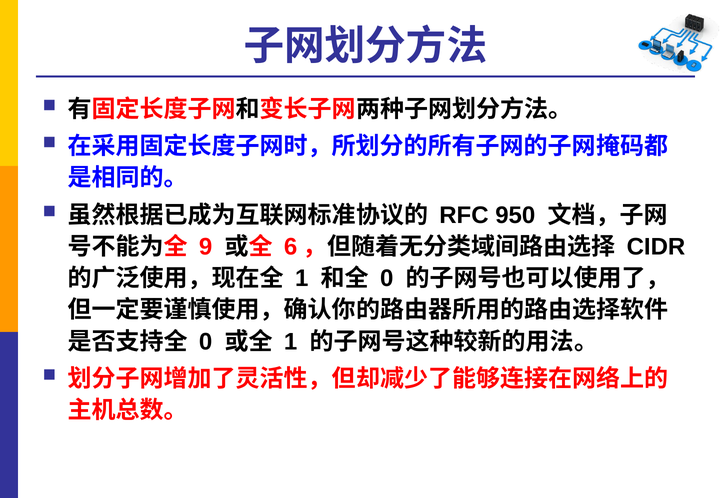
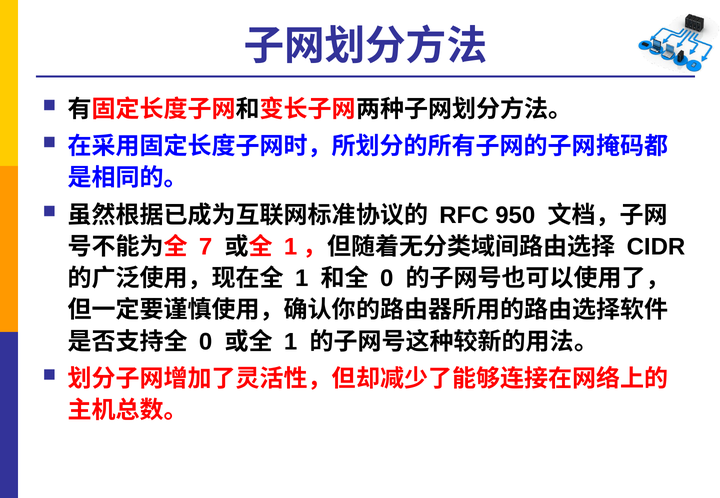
9: 9 -> 7 (206, 247)
6: 6 -> 1 (291, 247)
